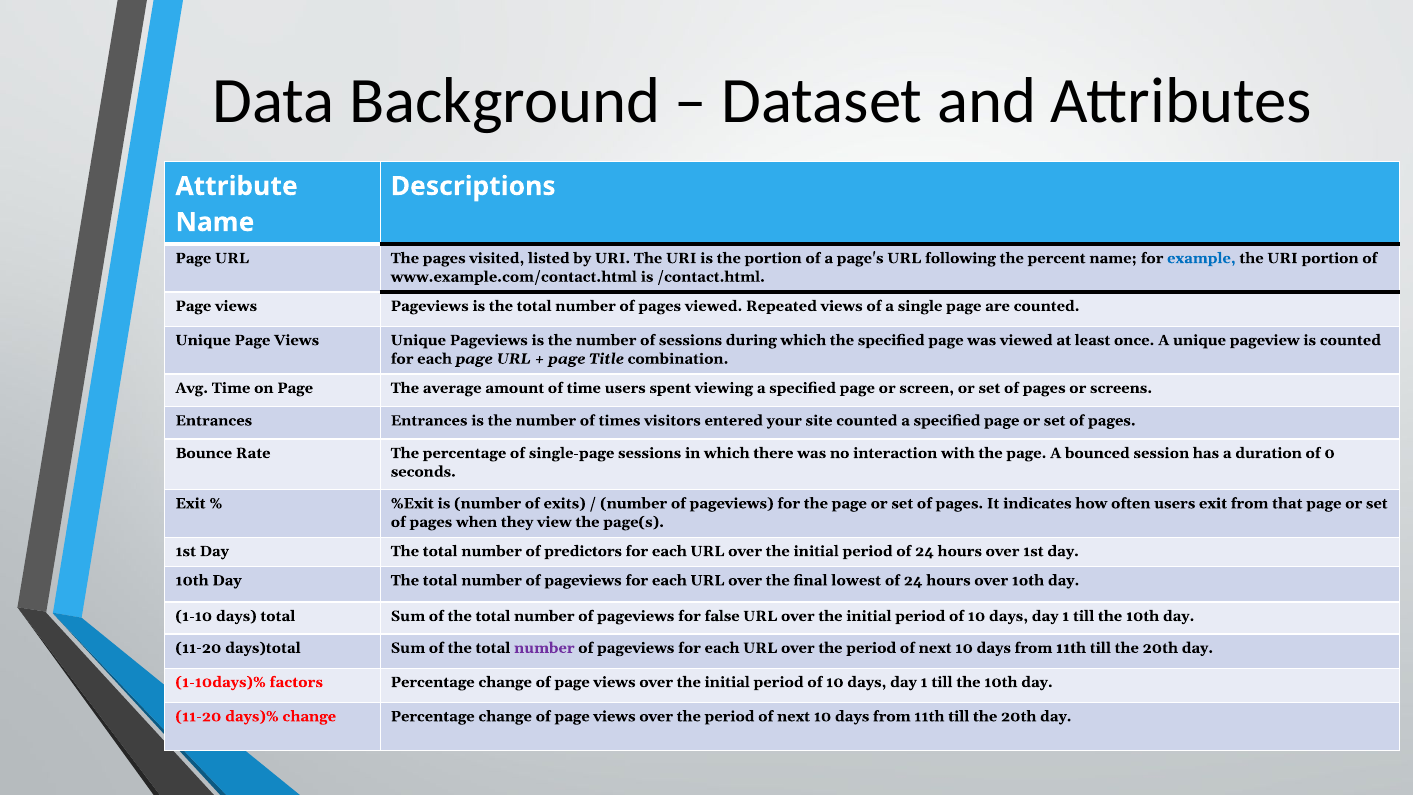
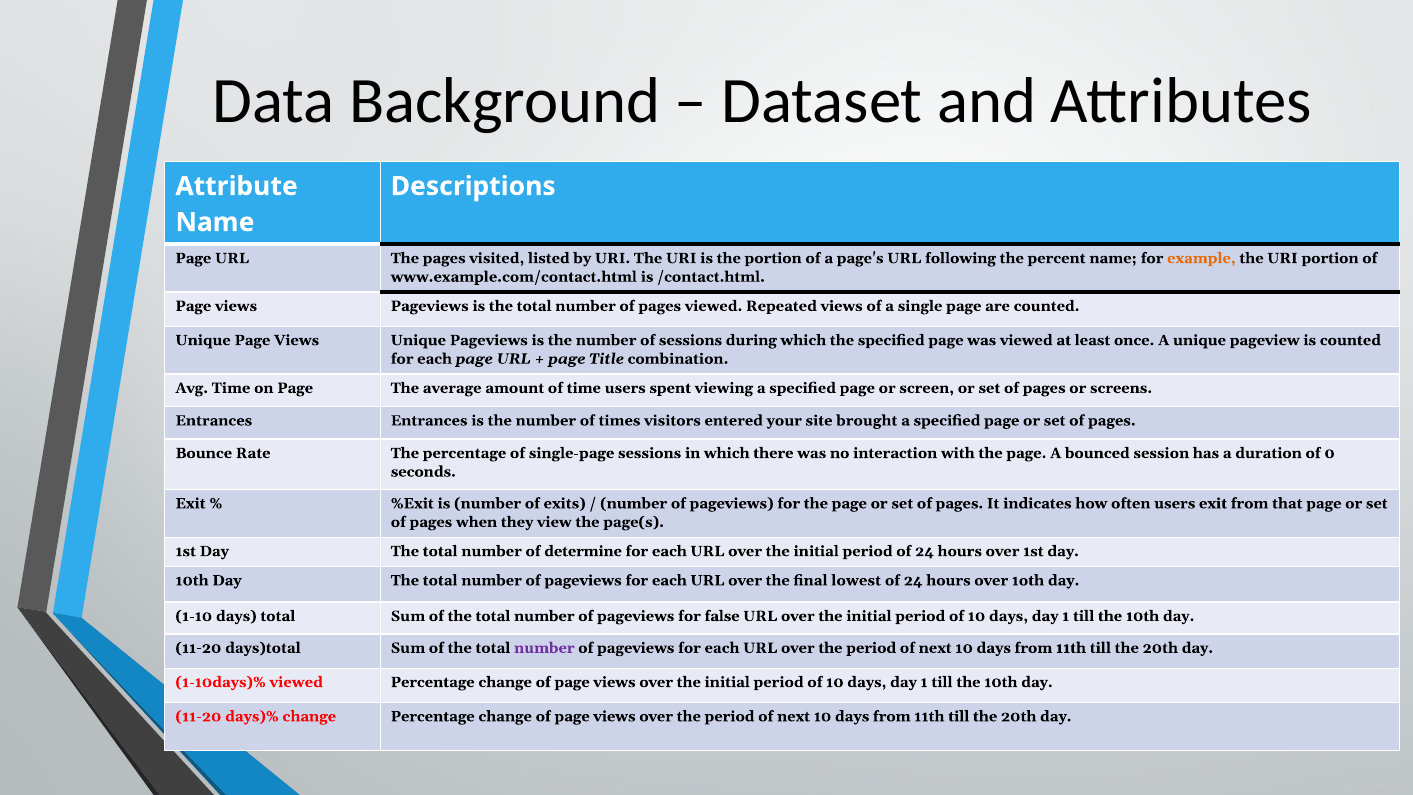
example colour: blue -> orange (1201, 258)
site counted: counted -> brought (867, 420)
predictors: predictors -> determine (583, 551)
1-10days)% factors: factors -> viewed (296, 682)
